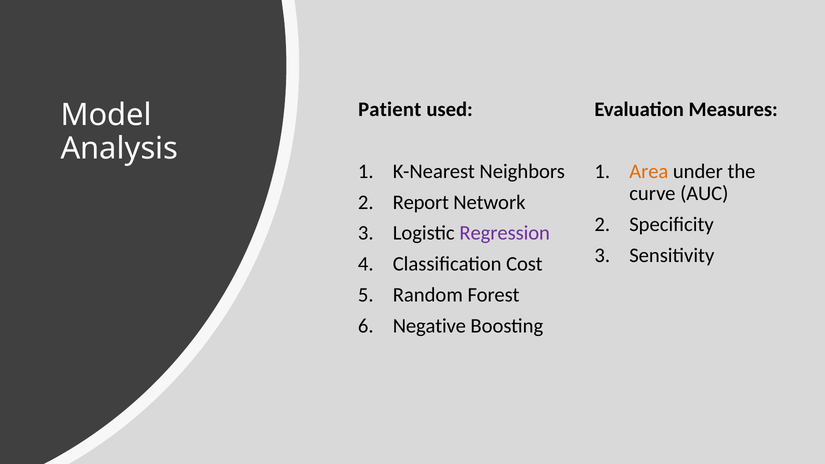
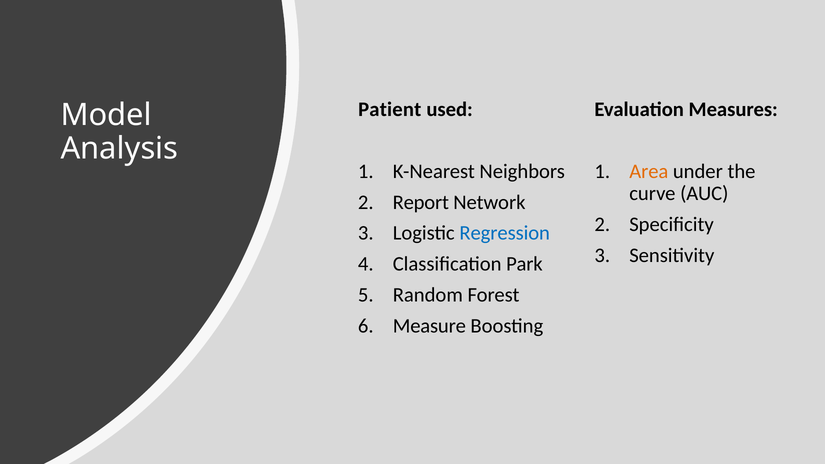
Regression colour: purple -> blue (505, 233)
Cost: Cost -> Park (524, 264)
Negative: Negative -> Measure (429, 326)
